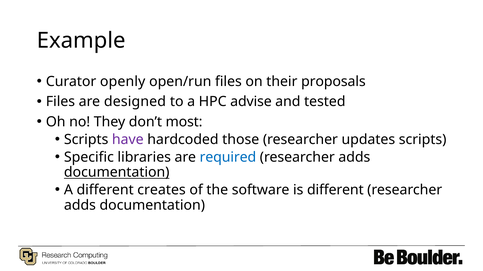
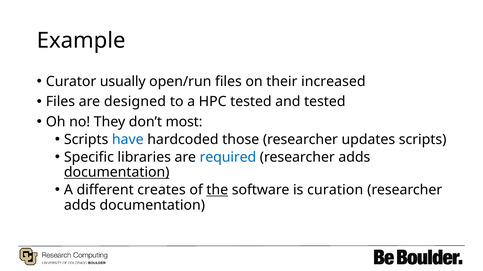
openly: openly -> usually (123, 82)
proposals: proposals -> increased (333, 82)
HPC advise: advise -> tested (251, 102)
have colour: purple -> blue (128, 140)
the underline: none -> present (217, 190)
is different: different -> curation (335, 190)
